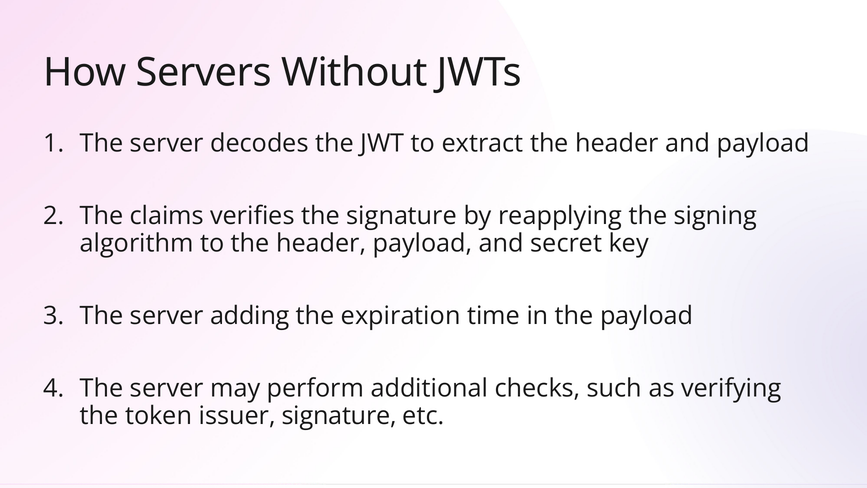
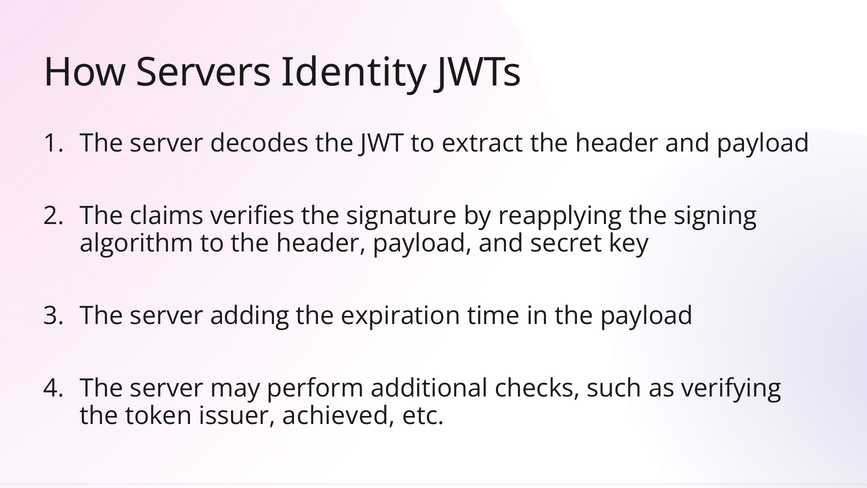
Without: Without -> Identity (354, 72)
issuer signature: signature -> achieved (339, 416)
